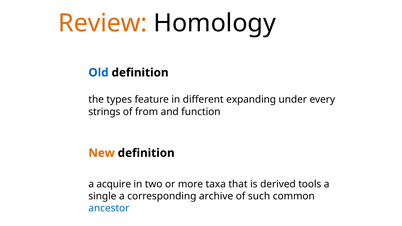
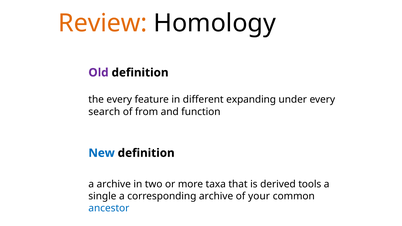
Old colour: blue -> purple (98, 73)
the types: types -> every (119, 100)
strings: strings -> search (104, 112)
New colour: orange -> blue (102, 153)
a acquire: acquire -> archive (114, 184)
such: such -> your (259, 196)
